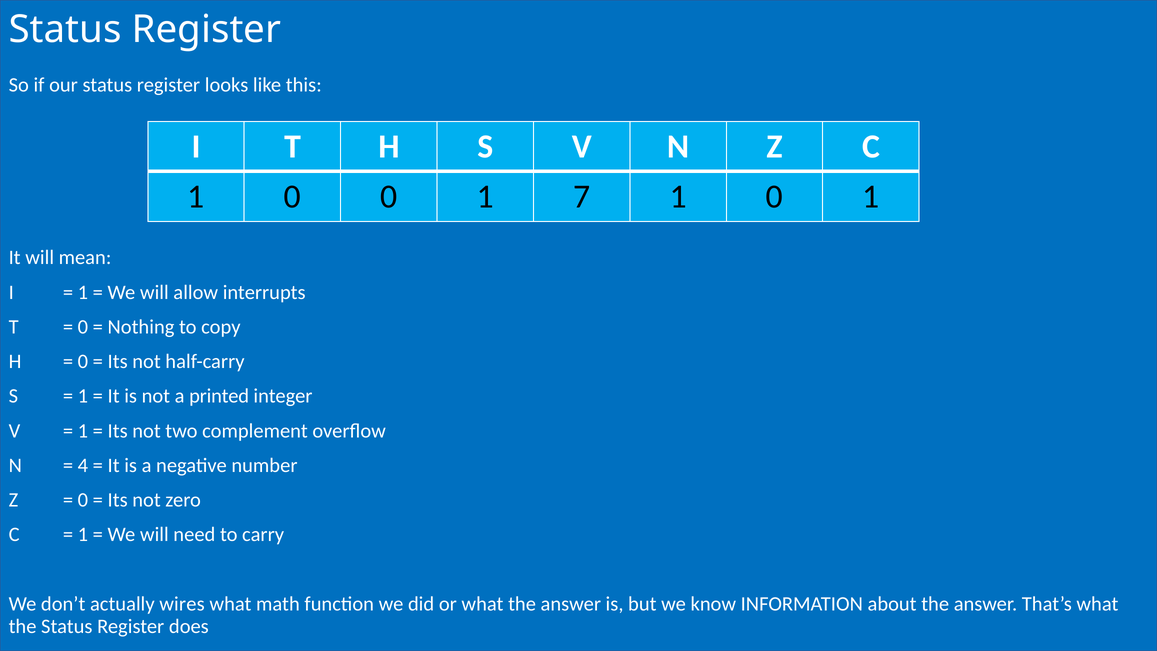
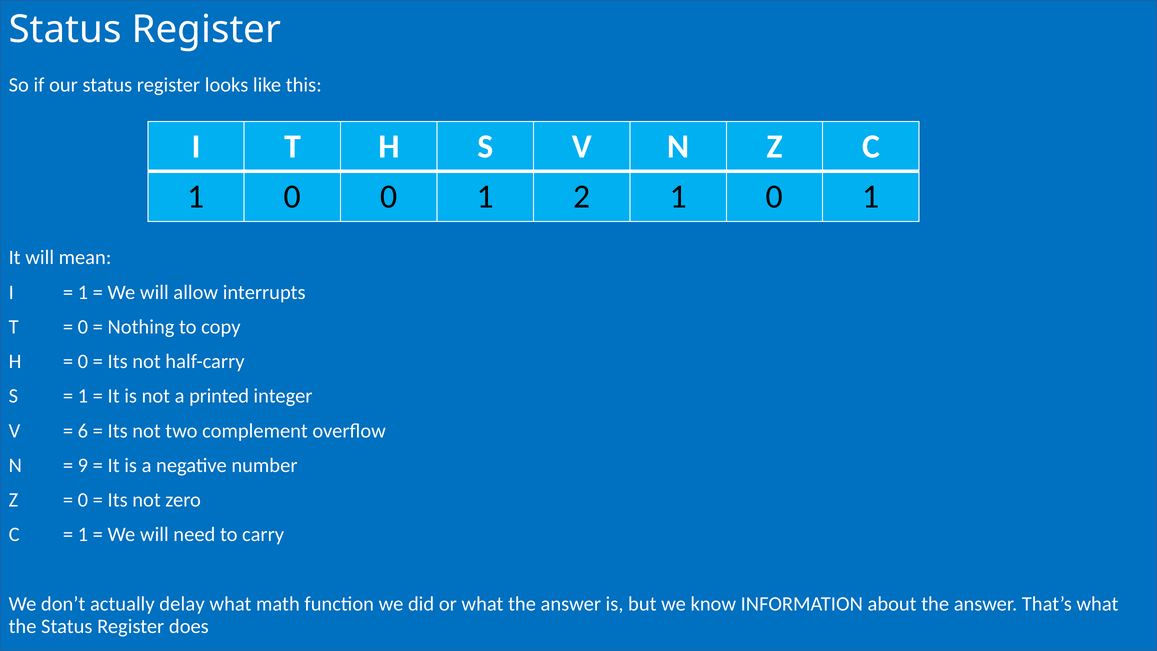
7: 7 -> 2 (582, 197)
1: 1 -> 6 (83, 431)
4: 4 -> 9 (83, 465)
wires: wires -> delay (182, 604)
